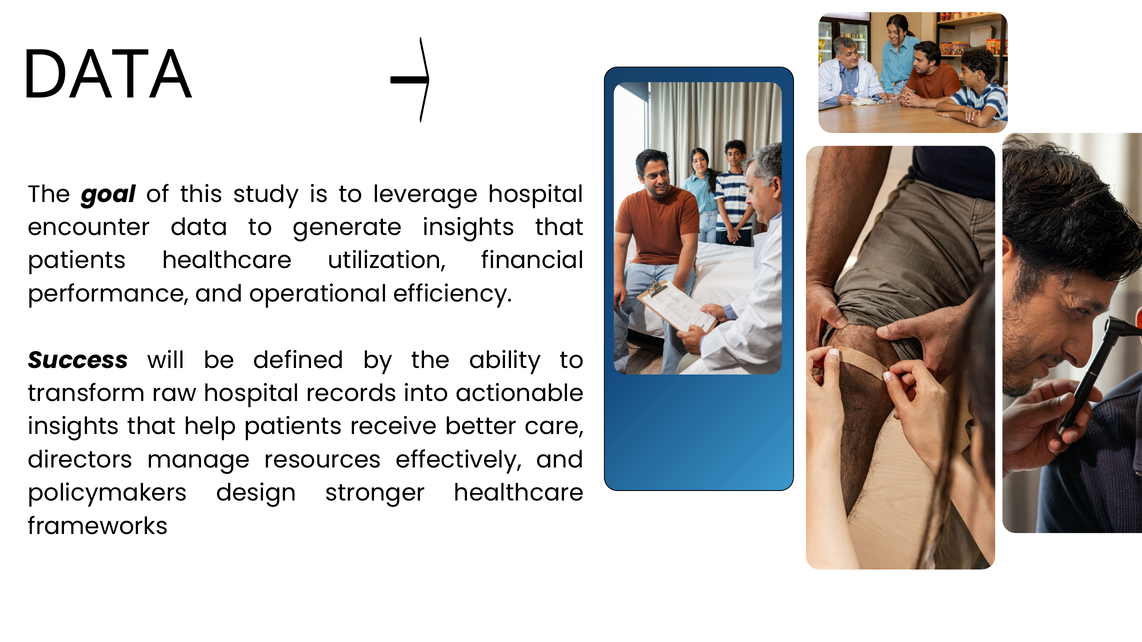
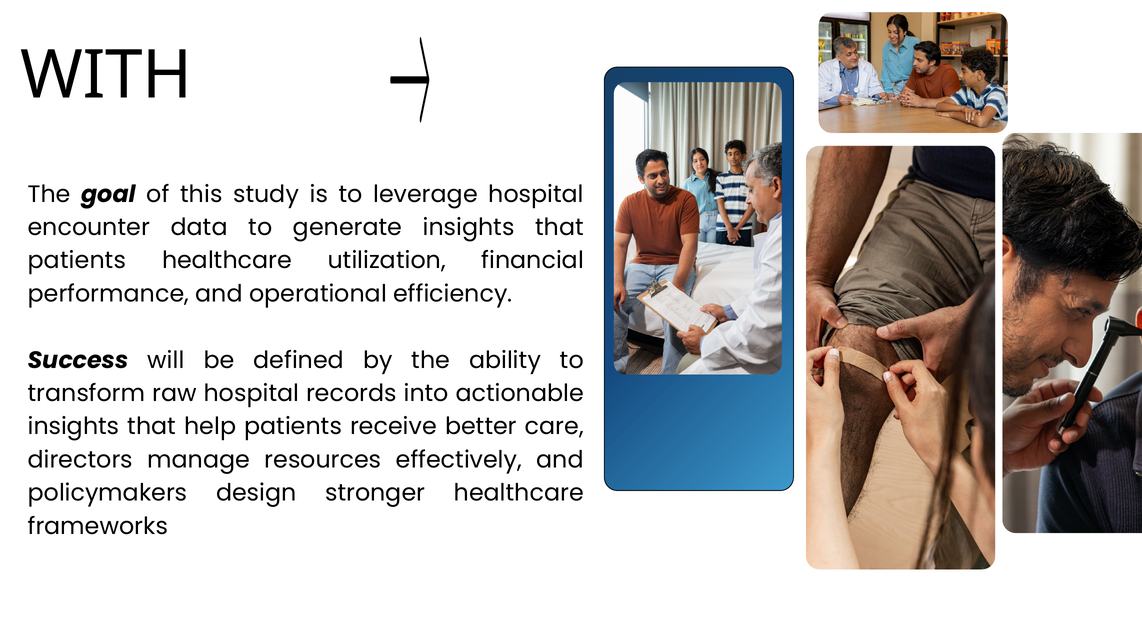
DATA: DATA -> WITH (106, 76)
